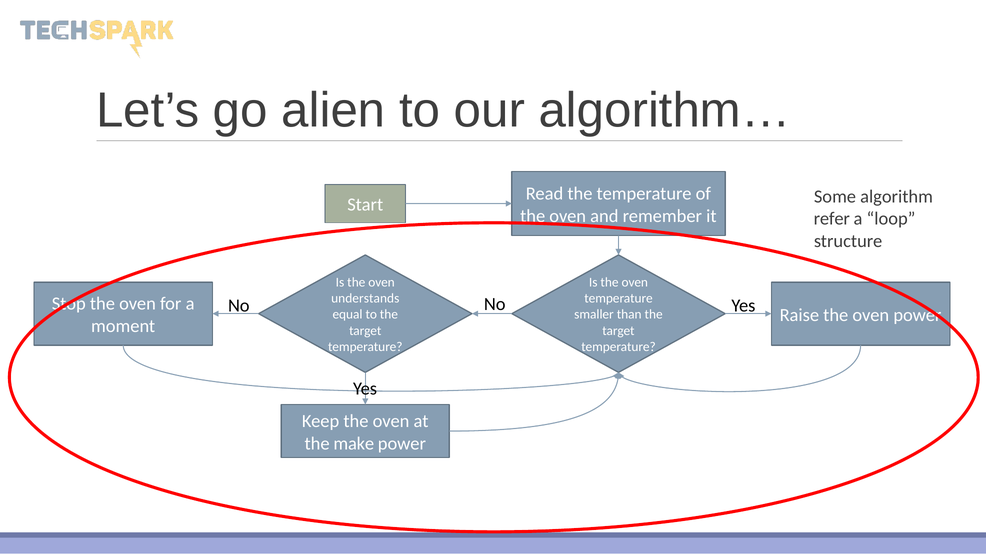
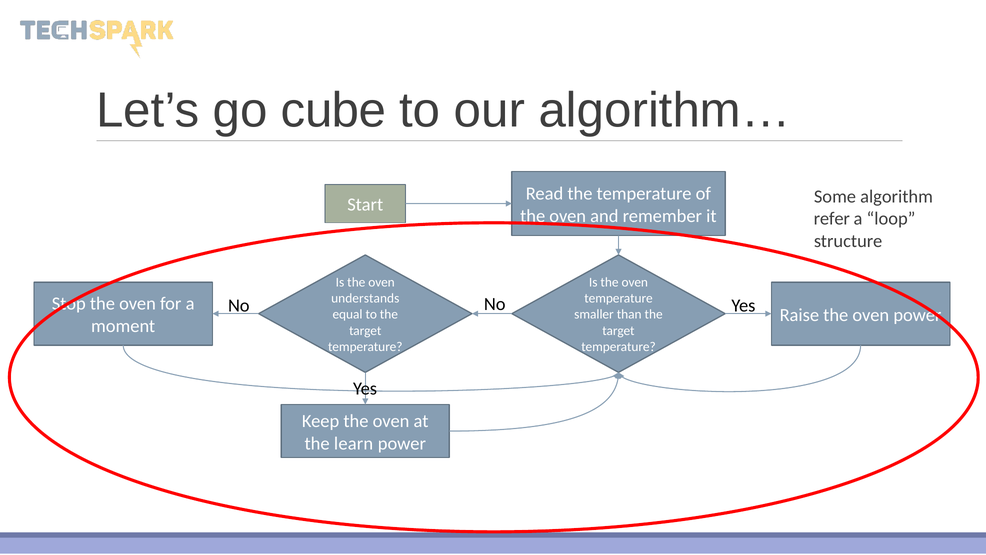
alien: alien -> cube (334, 110)
make: make -> learn (354, 443)
